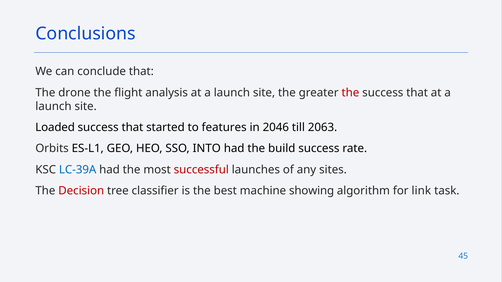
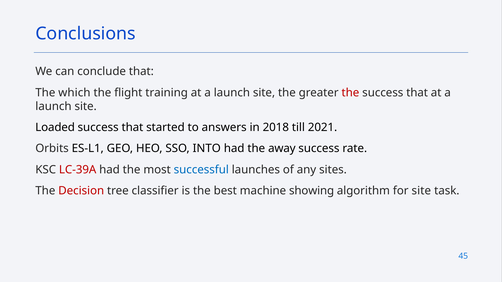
drone: drone -> which (74, 93)
analysis: analysis -> training (167, 93)
features: features -> answers (224, 128)
2046: 2046 -> 2018 (276, 128)
2063: 2063 -> 2021 (323, 128)
build: build -> away (282, 149)
LC-39A colour: blue -> red (78, 170)
successful colour: red -> blue (201, 170)
for link: link -> site (421, 191)
